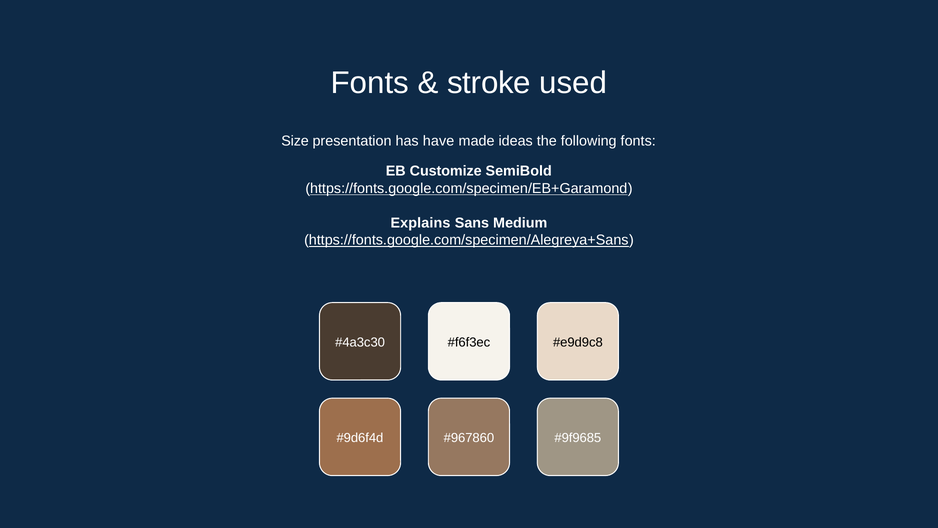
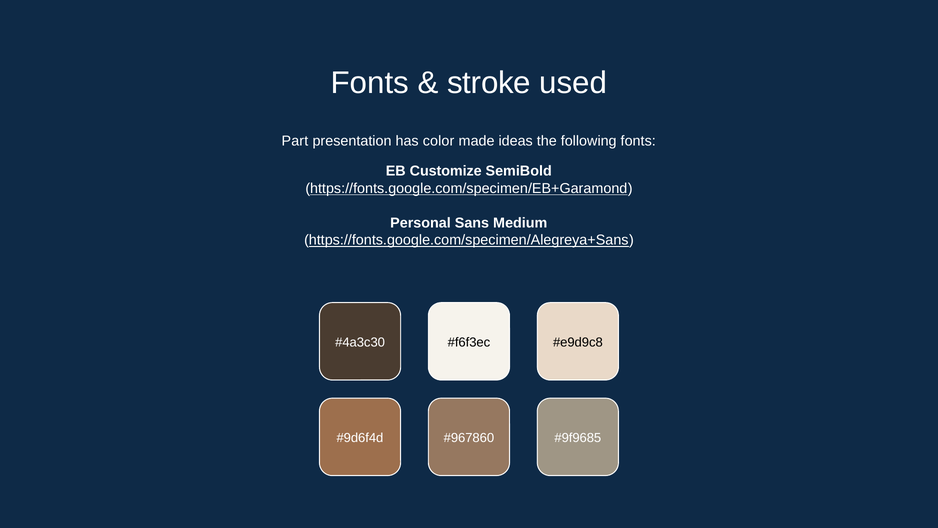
Size: Size -> Part (295, 141)
have: have -> color (439, 141)
Explains: Explains -> Personal (421, 223)
